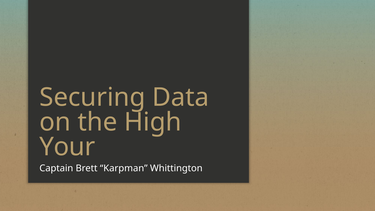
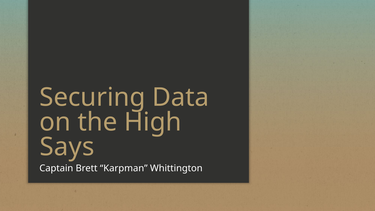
Your: Your -> Says (67, 147)
